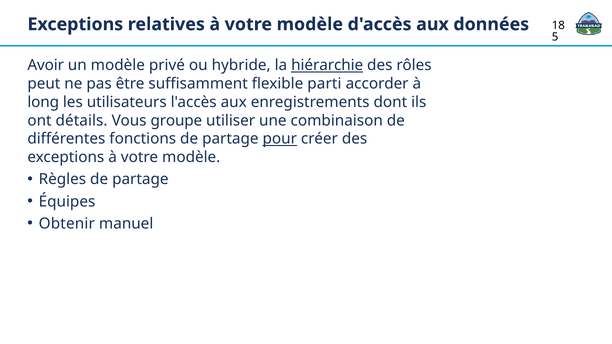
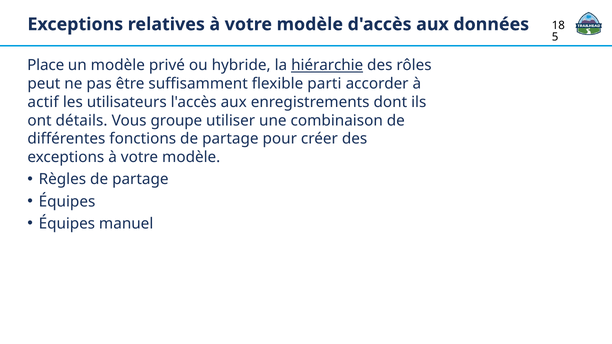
Avoir: Avoir -> Place (46, 65)
long: long -> actif (43, 102)
pour underline: present -> none (280, 139)
Obtenir: Obtenir -> Équipes (67, 224)
